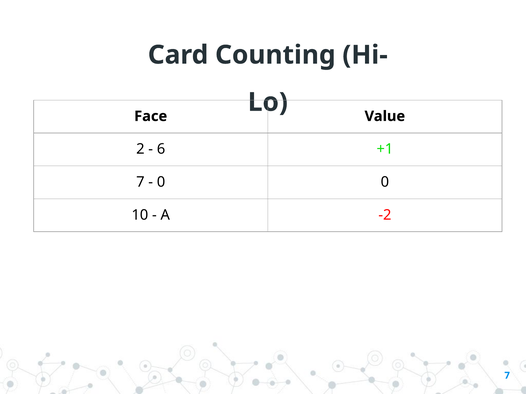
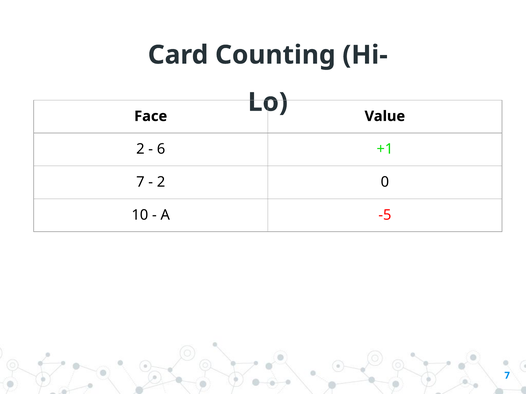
0: 0 -> 2 (161, 182)
-2: -2 -> -5 (385, 215)
